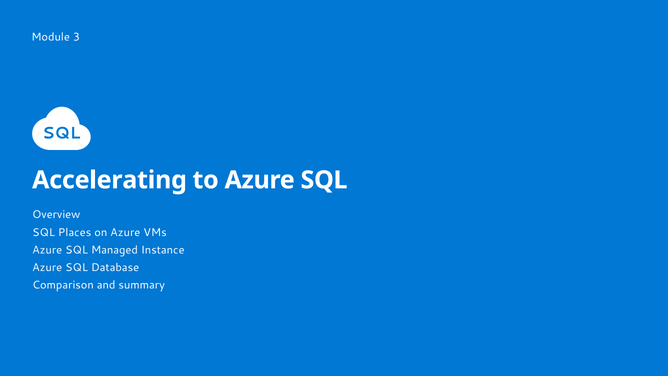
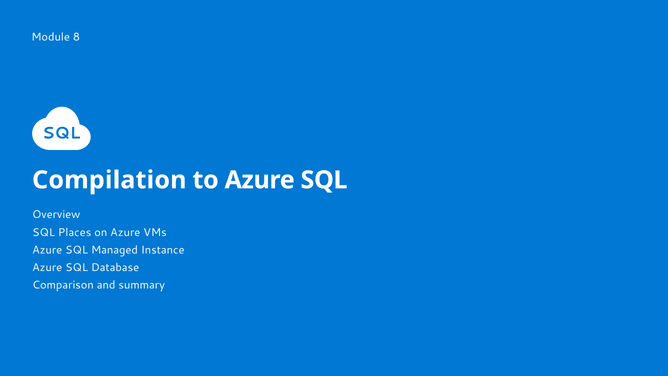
3: 3 -> 8 (76, 37)
Accelerating: Accelerating -> Compilation (109, 180)
